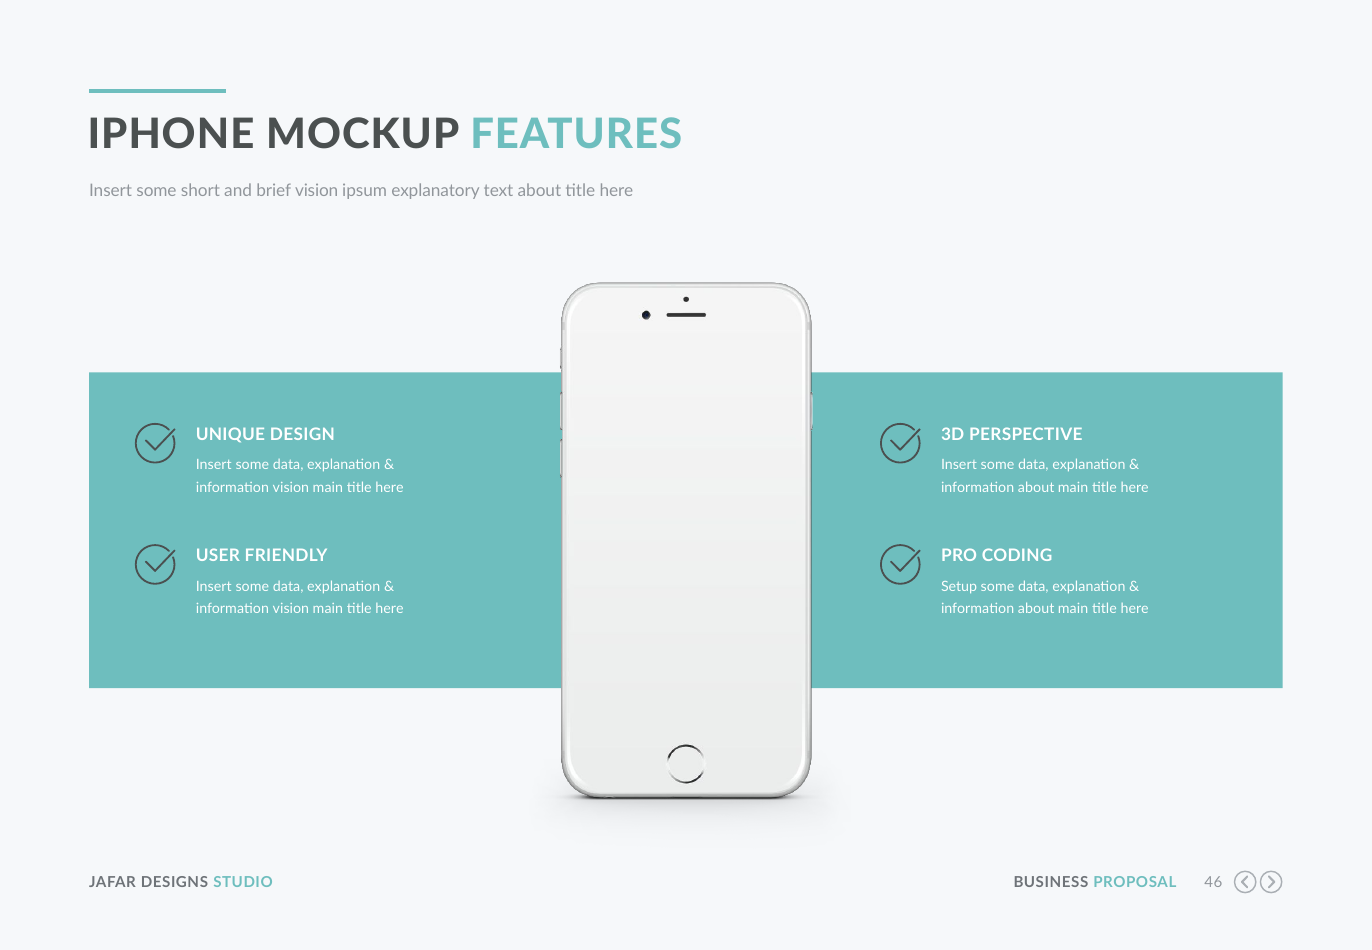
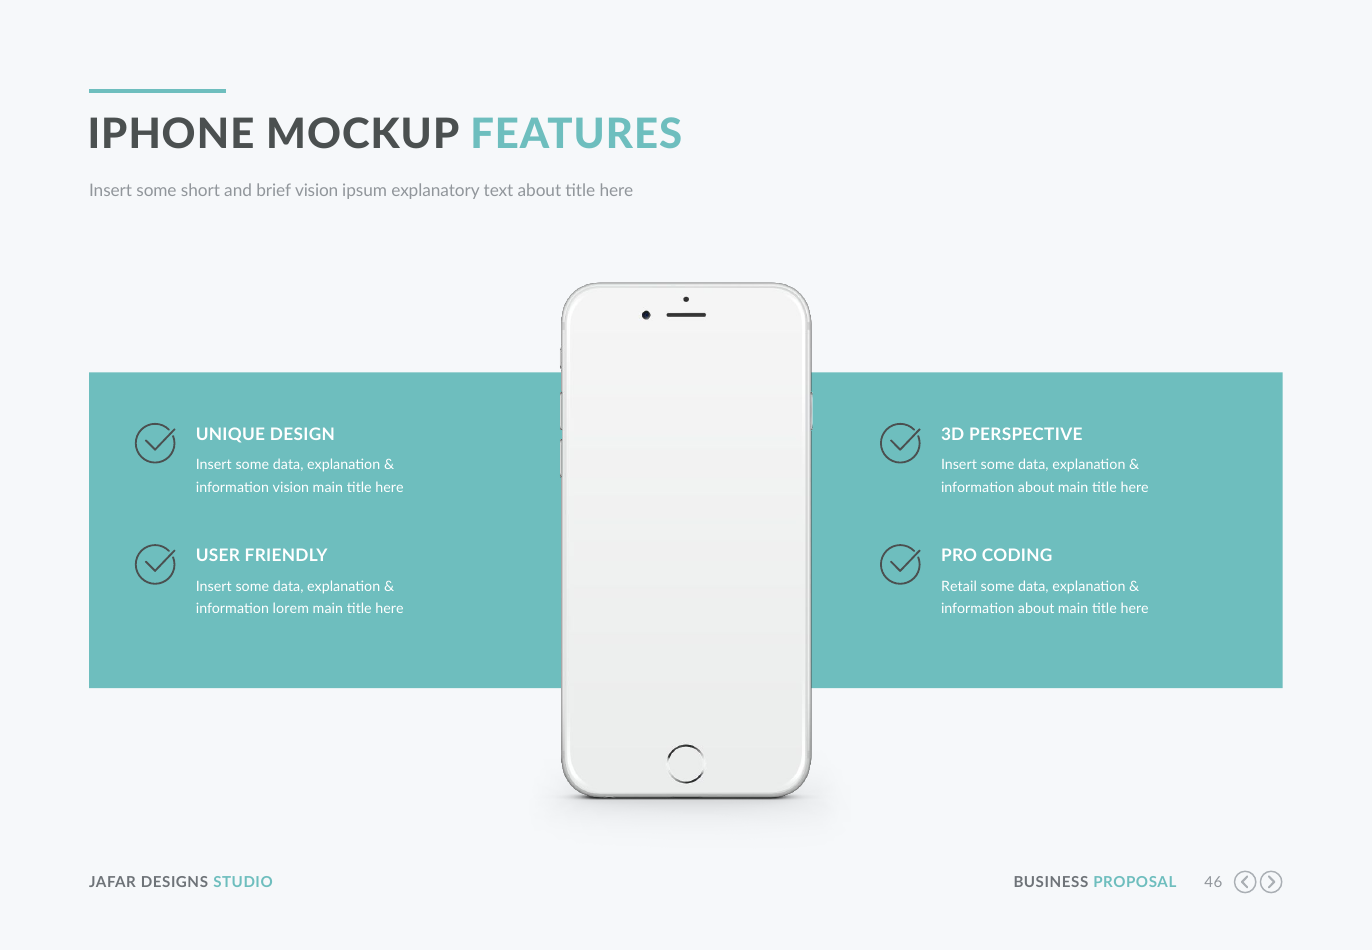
Setup: Setup -> Retail (959, 586)
vision: vision -> lorem (291, 609)
